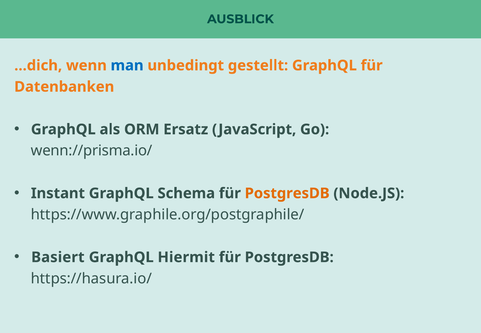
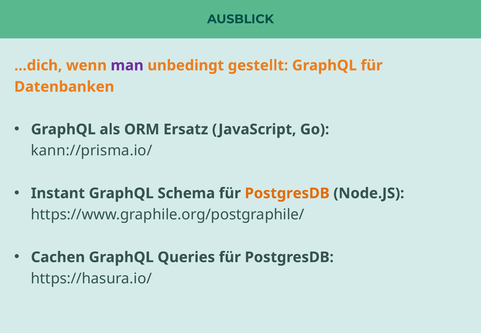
man colour: blue -> purple (127, 65)
wenn://prisma.io/: wenn://prisma.io/ -> kann://prisma.io/ (92, 151)
Basiert: Basiert -> Cachen (58, 257)
Hiermit: Hiermit -> Queries (186, 257)
